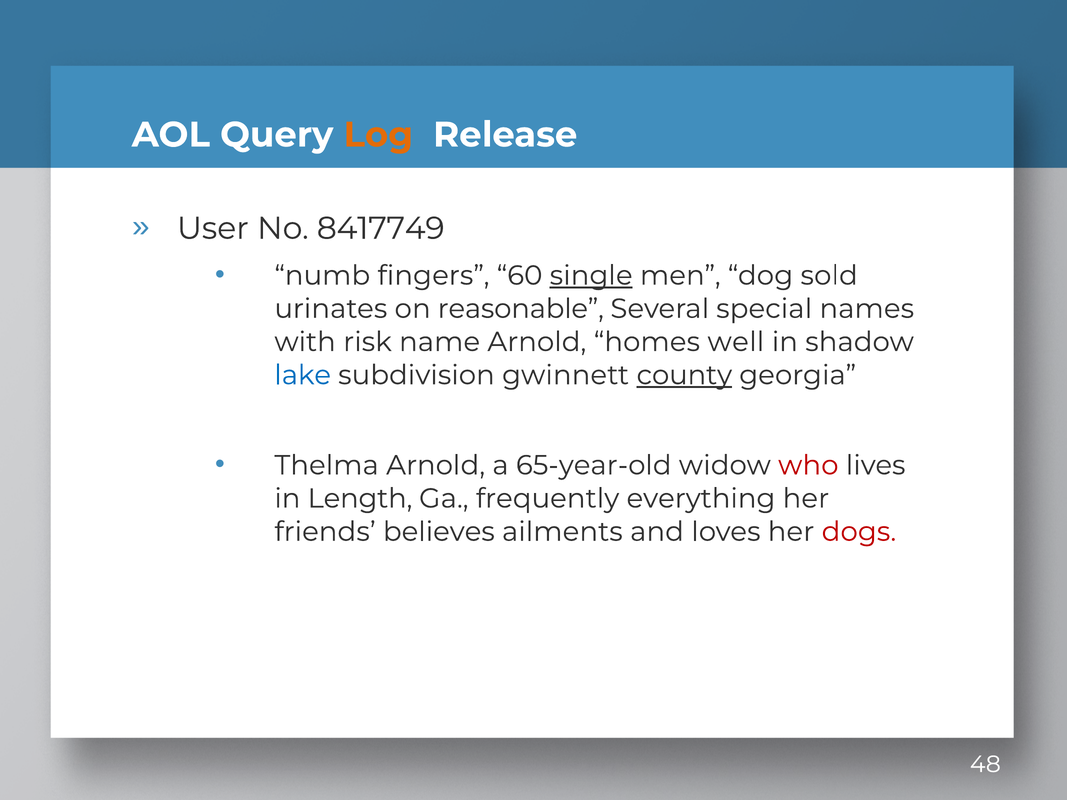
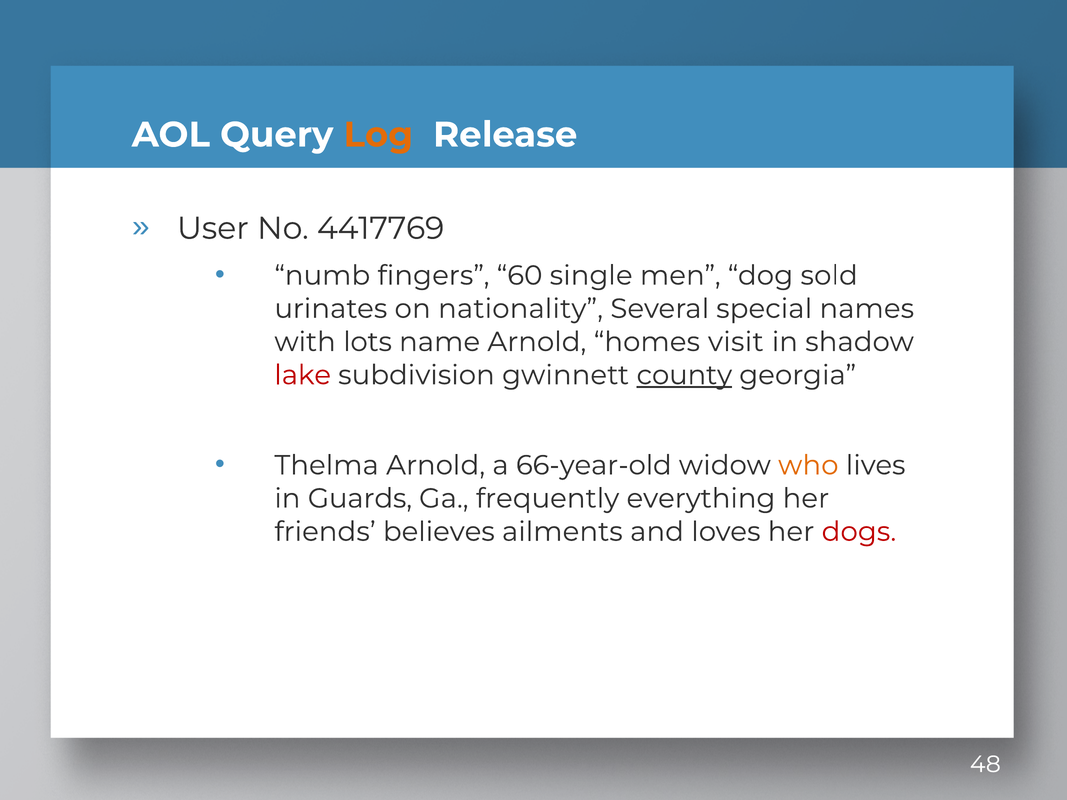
8417749: 8417749 -> 4417769 (381, 228)
single underline: present -> none (591, 276)
reasonable: reasonable -> nationality (521, 309)
risk: risk -> lots (368, 342)
well: well -> visit (736, 342)
lake colour: blue -> red (303, 375)
65-year-old: 65-year-old -> 66-year-old (594, 465)
who colour: red -> orange (808, 465)
Length: Length -> Guards (360, 499)
